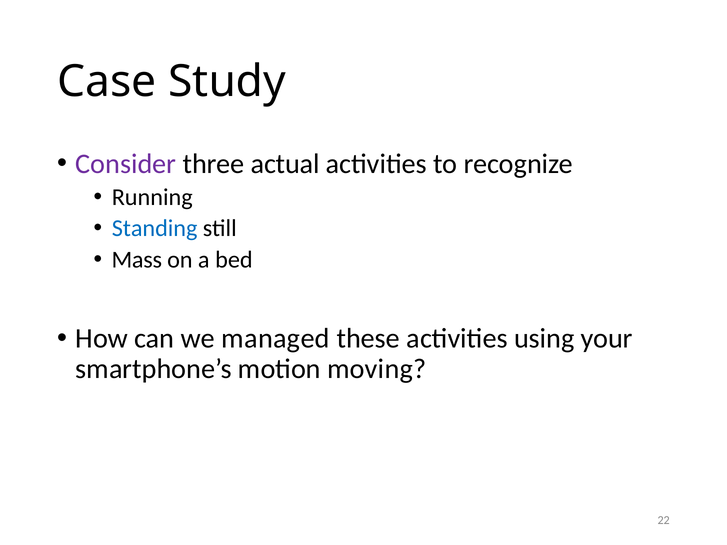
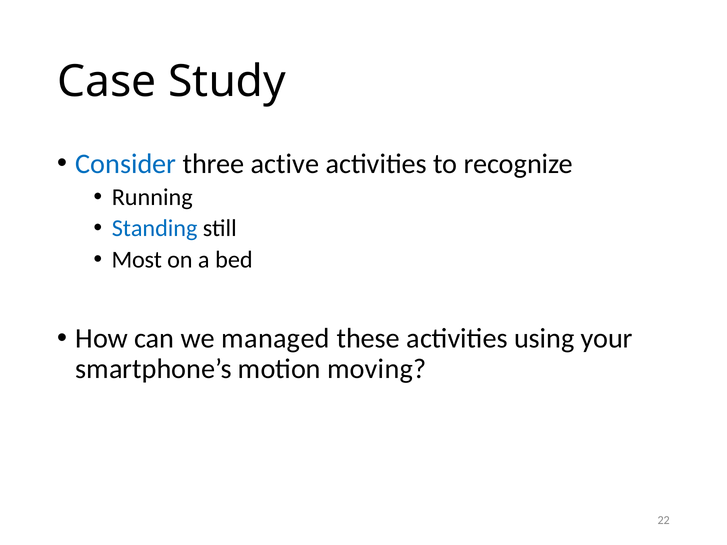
Consider colour: purple -> blue (126, 164)
actual: actual -> active (285, 164)
Mass: Mass -> Most (137, 260)
